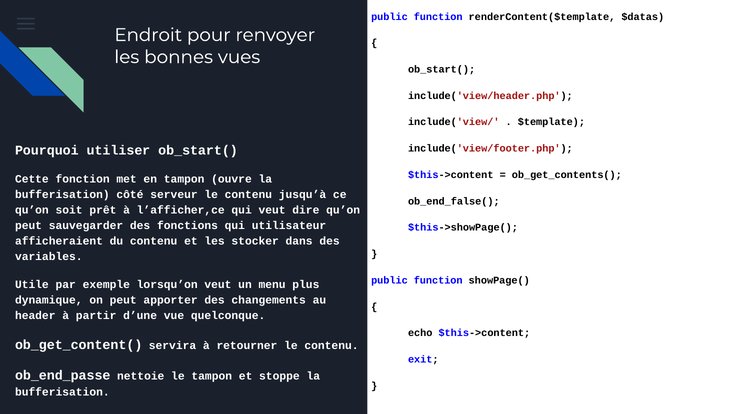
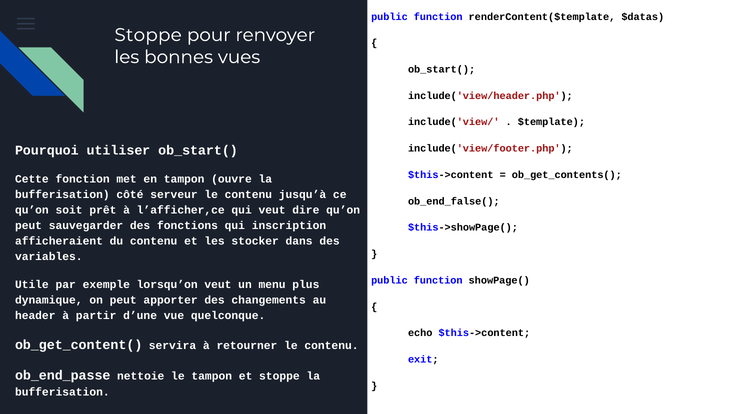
Endroit: Endroit -> Stoppe (148, 35)
utilisateur: utilisateur -> inscription (289, 226)
